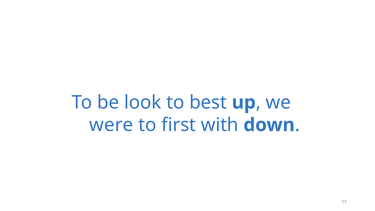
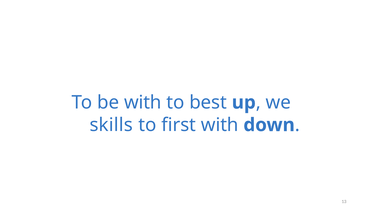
be look: look -> with (143, 102)
were: were -> skills (111, 125)
